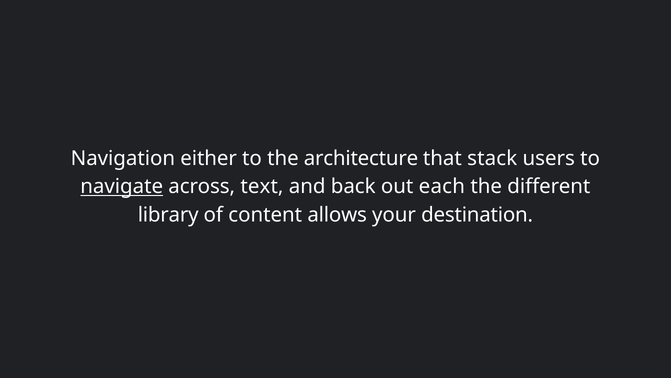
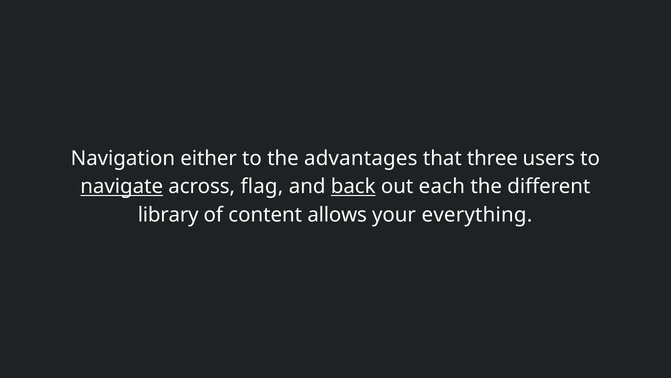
architecture: architecture -> advantages (361, 158)
stack: stack -> three (492, 158)
text: text -> flag (262, 186)
back underline: none -> present (353, 186)
destination: destination -> everything (477, 215)
